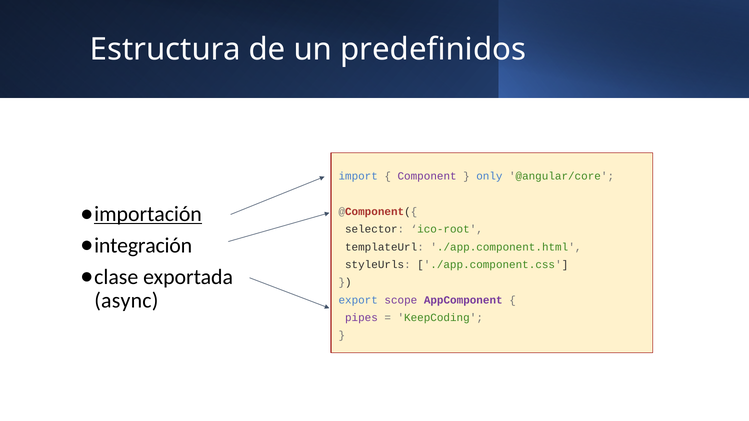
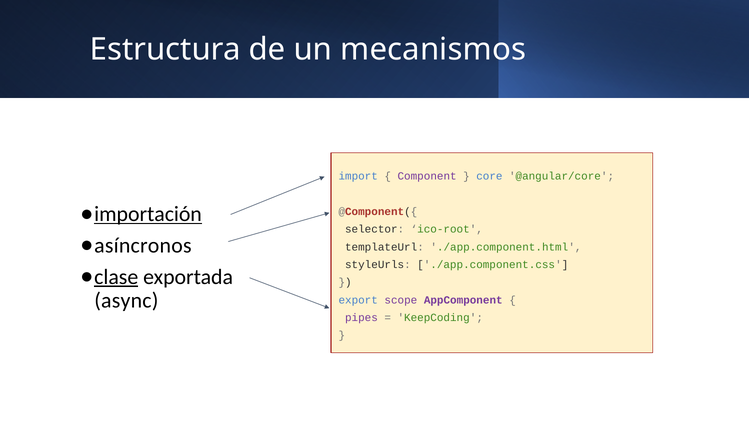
predefinidos: predefinidos -> mecanismos (433, 50)
only: only -> core (489, 176)
integración: integración -> asíncronos (143, 246)
clase underline: none -> present (116, 277)
